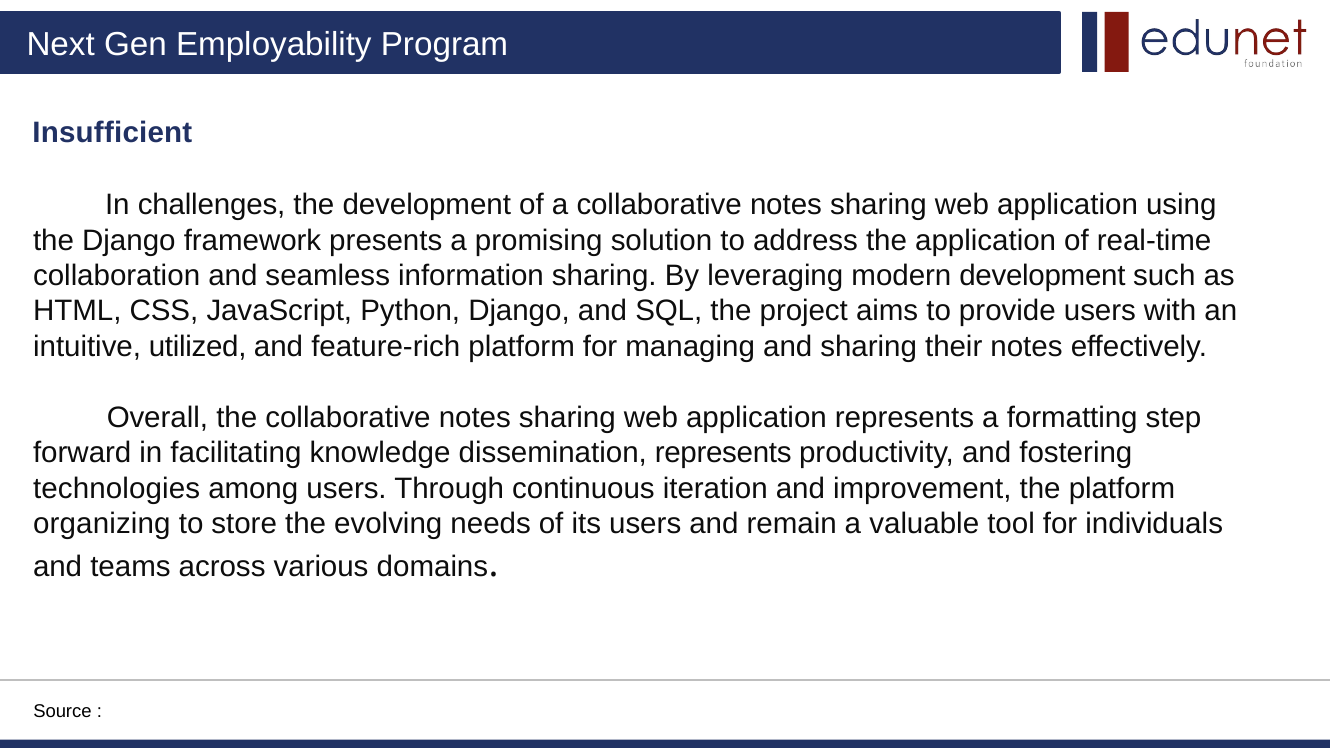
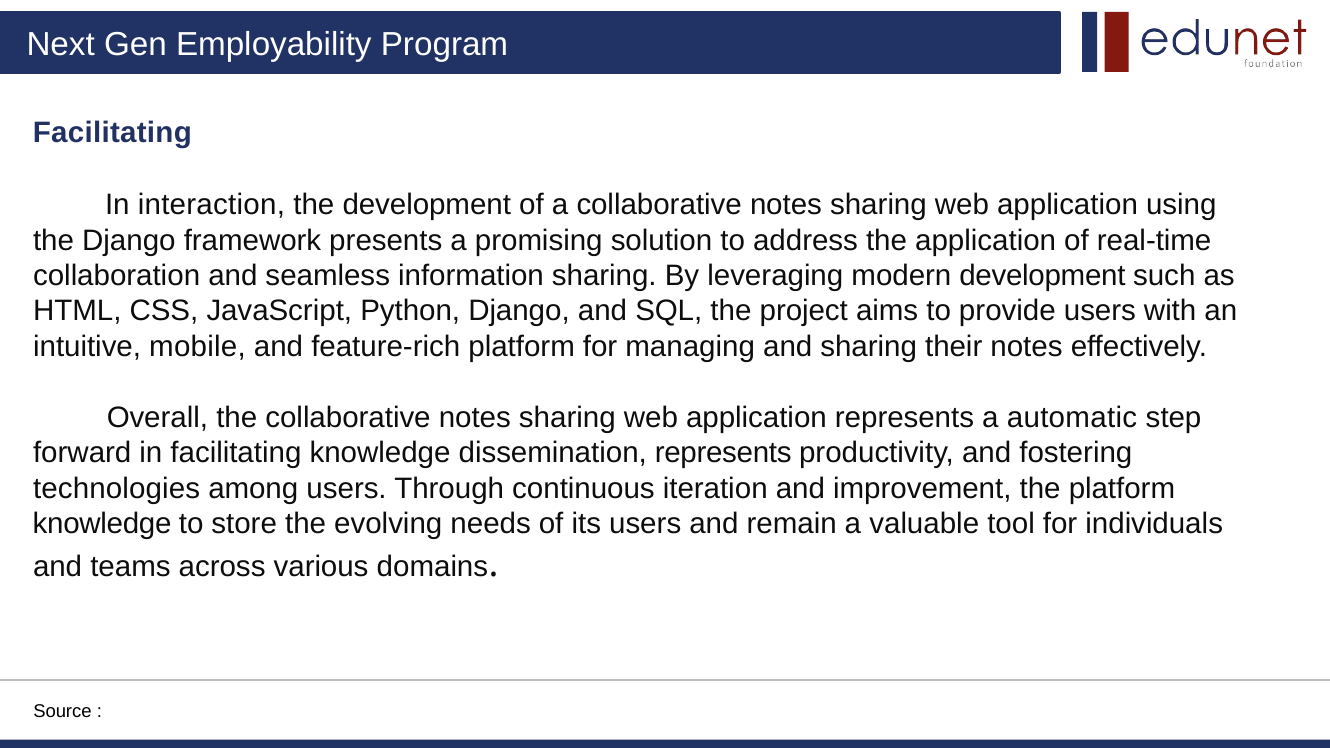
Insufficient: Insufficient -> Facilitating (112, 132)
challenges: challenges -> interaction (211, 205)
utilized: utilized -> mobile (197, 347)
formatting: formatting -> automatic (1072, 418)
organizing: organizing -> knowledge (102, 524)
